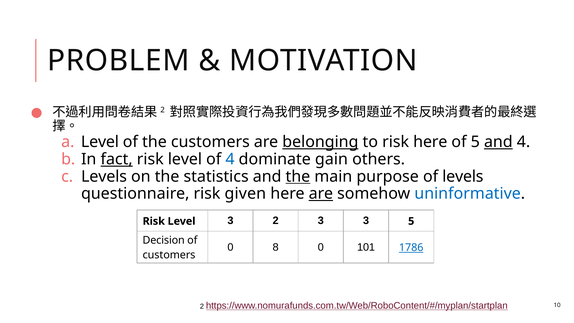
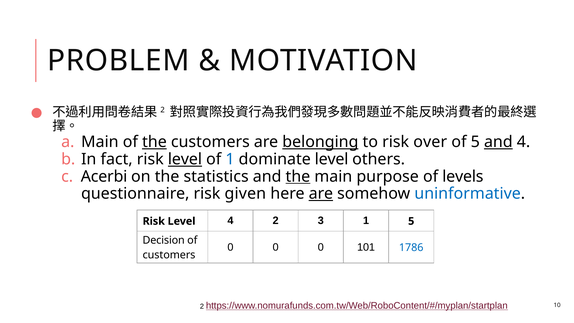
Level: Level -> Main (100, 142)
the underline: none -> present (154, 142)
risk here: here -> over (430, 142)
fact underline: present -> none (117, 159)
level underline: none -> present (185, 159)
of 4: 4 -> 1 (230, 159)
dominate gain: gain -> level (332, 159)
Levels: Levels -> Acerbi (104, 176)
Level 3: 3 -> 4 (230, 221)
3 3: 3 -> 1 (366, 221)
8: 8 -> 0 (276, 247)
1786 underline: present -> none (411, 248)
